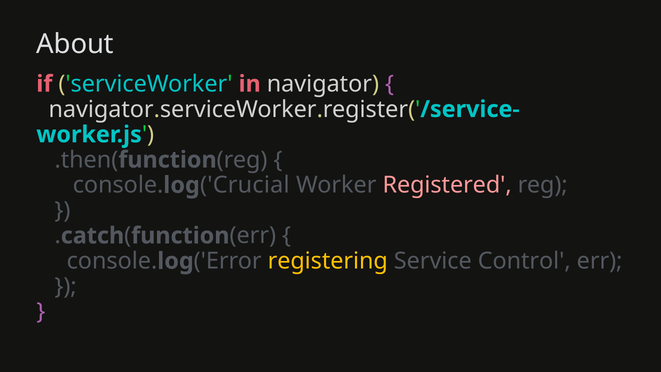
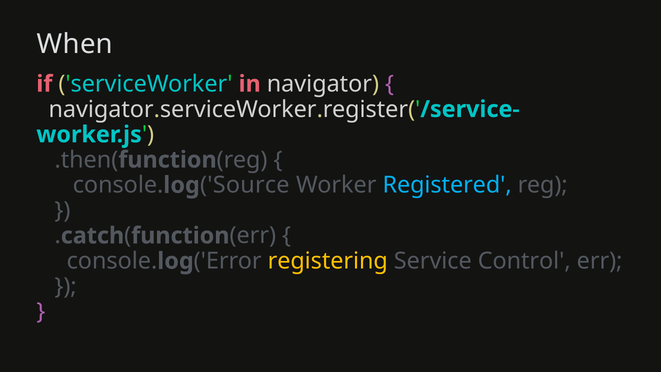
About: About -> When (75, 44)
Crucial: Crucial -> Source (245, 185)
Registered colour: pink -> light blue (447, 185)
